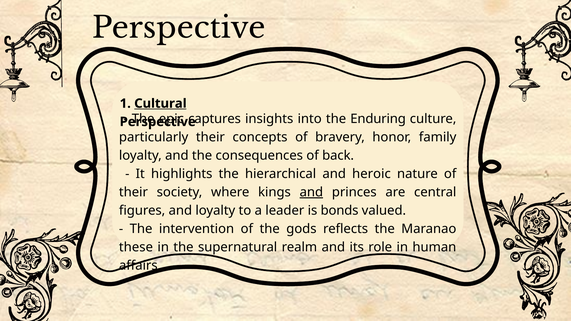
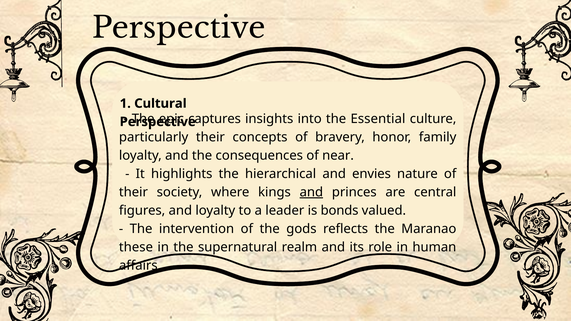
Cultural underline: present -> none (160, 104)
Enduring: Enduring -> Essential (378, 119)
back: back -> near (338, 156)
heroic: heroic -> envies (372, 174)
